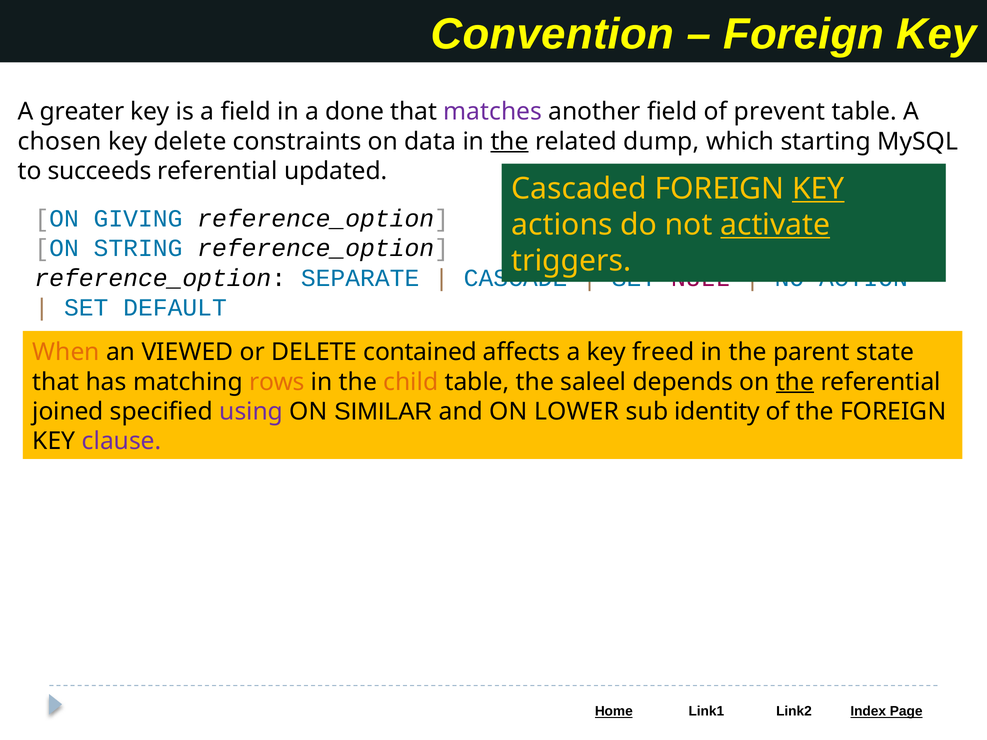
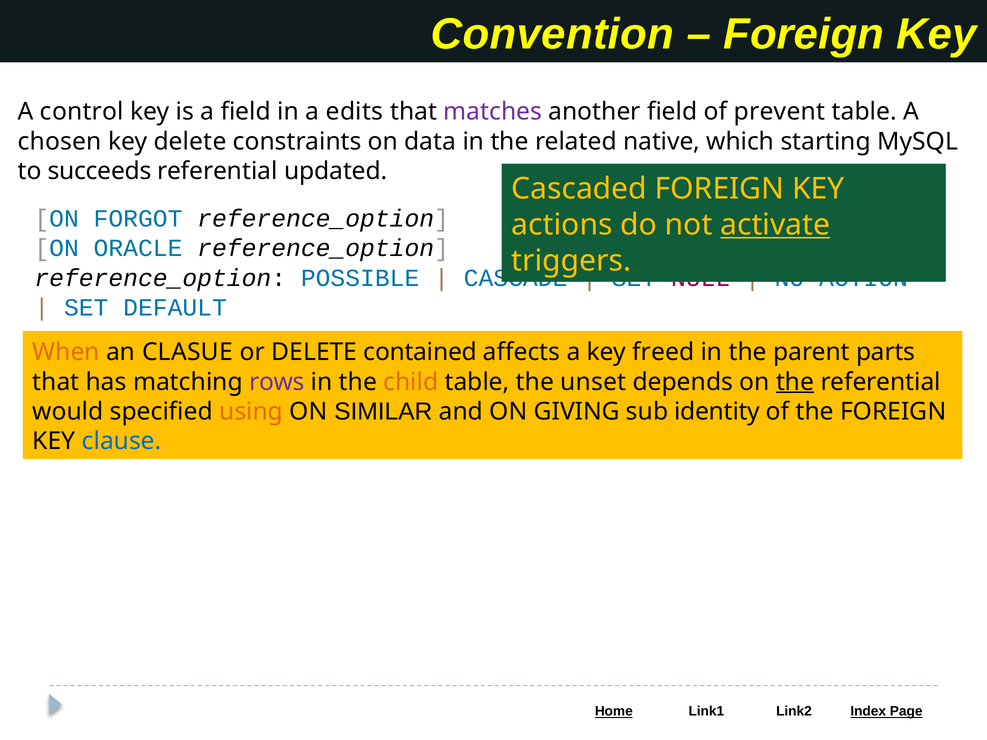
greater: greater -> control (82, 112)
done: done -> edits (354, 112)
the underline: present -> none (510, 141)
dump: dump -> native (662, 141)
KEY underline: present -> none (818, 189)
GIVING: GIVING -> FORGOT (138, 219)
STRING: STRING -> ORACLE (138, 248)
SEPARATE: SEPARATE -> POSSIBLE (360, 278)
VIEWED: VIEWED -> CLASUE (187, 352)
state: state -> parts (886, 352)
rows colour: orange -> purple (277, 382)
saleel: saleel -> unset (593, 382)
joined: joined -> would (68, 412)
using colour: purple -> orange (251, 412)
LOWER: LOWER -> GIVING (577, 412)
clause colour: purple -> blue (122, 441)
